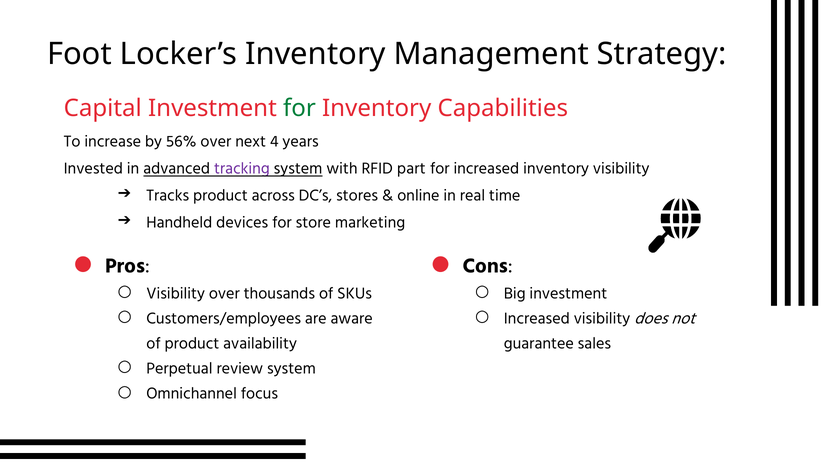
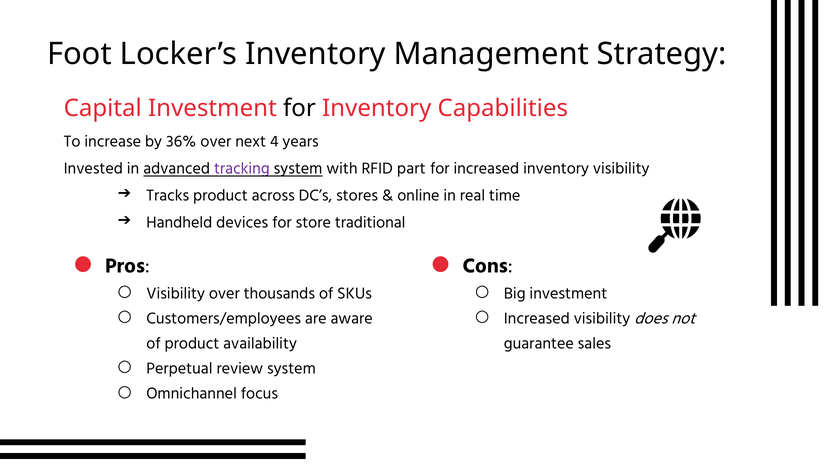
for colour: green -> black (299, 108)
56%: 56% -> 36% (181, 141)
marketing: marketing -> traditional (370, 222)
